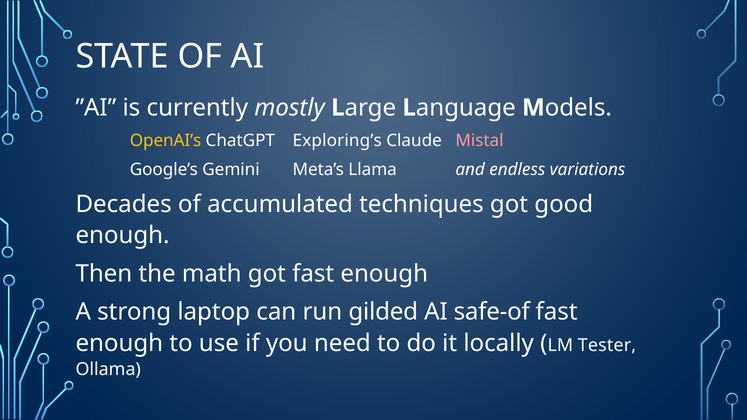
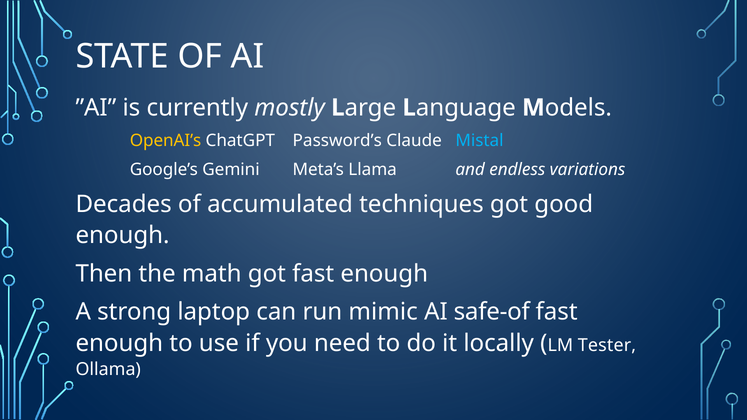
Exploring’s: Exploring’s -> Password’s (337, 140)
Mistal colour: pink -> light blue (480, 140)
gilded: gilded -> mimic (383, 312)
